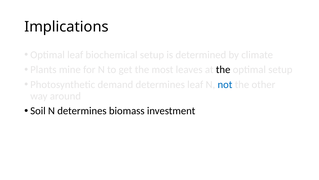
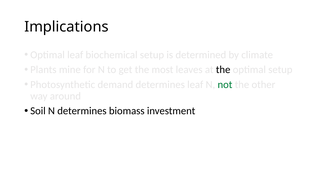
not colour: blue -> green (225, 84)
